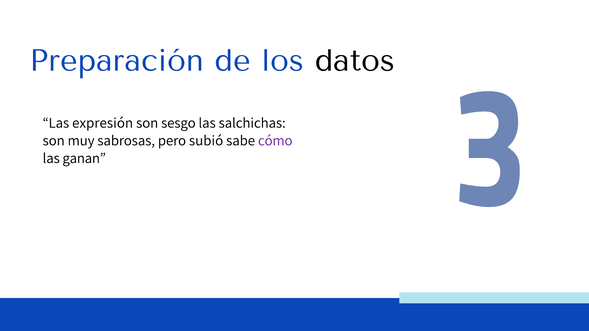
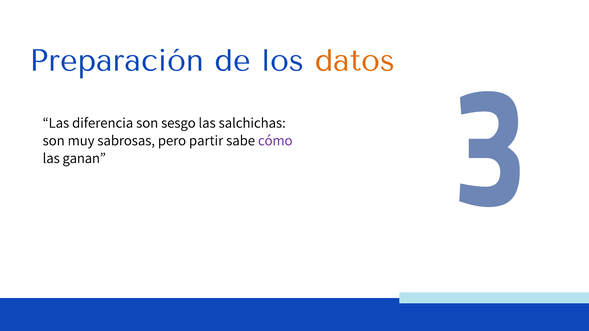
datos colour: black -> orange (355, 61)
expresión: expresión -> diferencia (103, 123)
subió: subió -> partir (206, 141)
